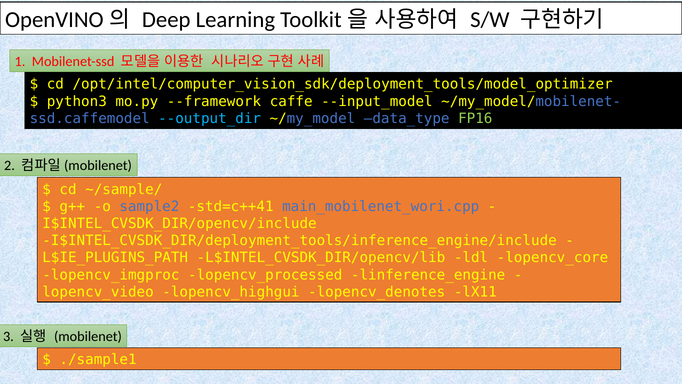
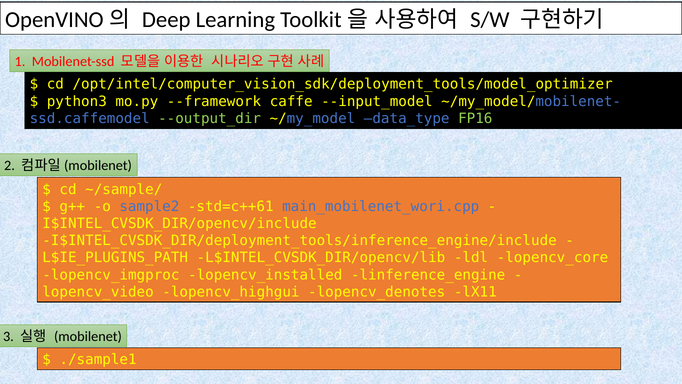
--output_dir colour: light blue -> light green (210, 118)
std=c++41: std=c++41 -> std=c++61 (231, 206)
lopencv_processed: lopencv_processed -> lopencv_installed (265, 275)
